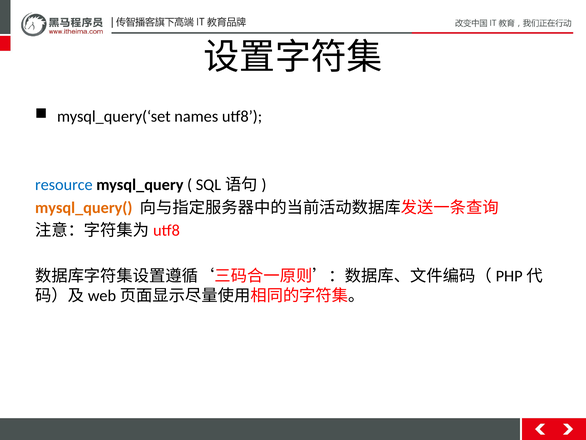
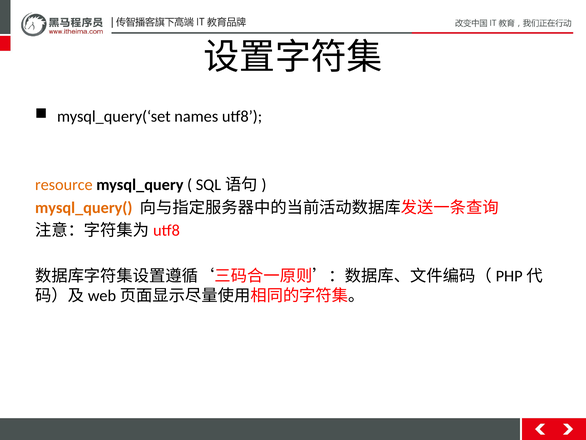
resource colour: blue -> orange (64, 185)
